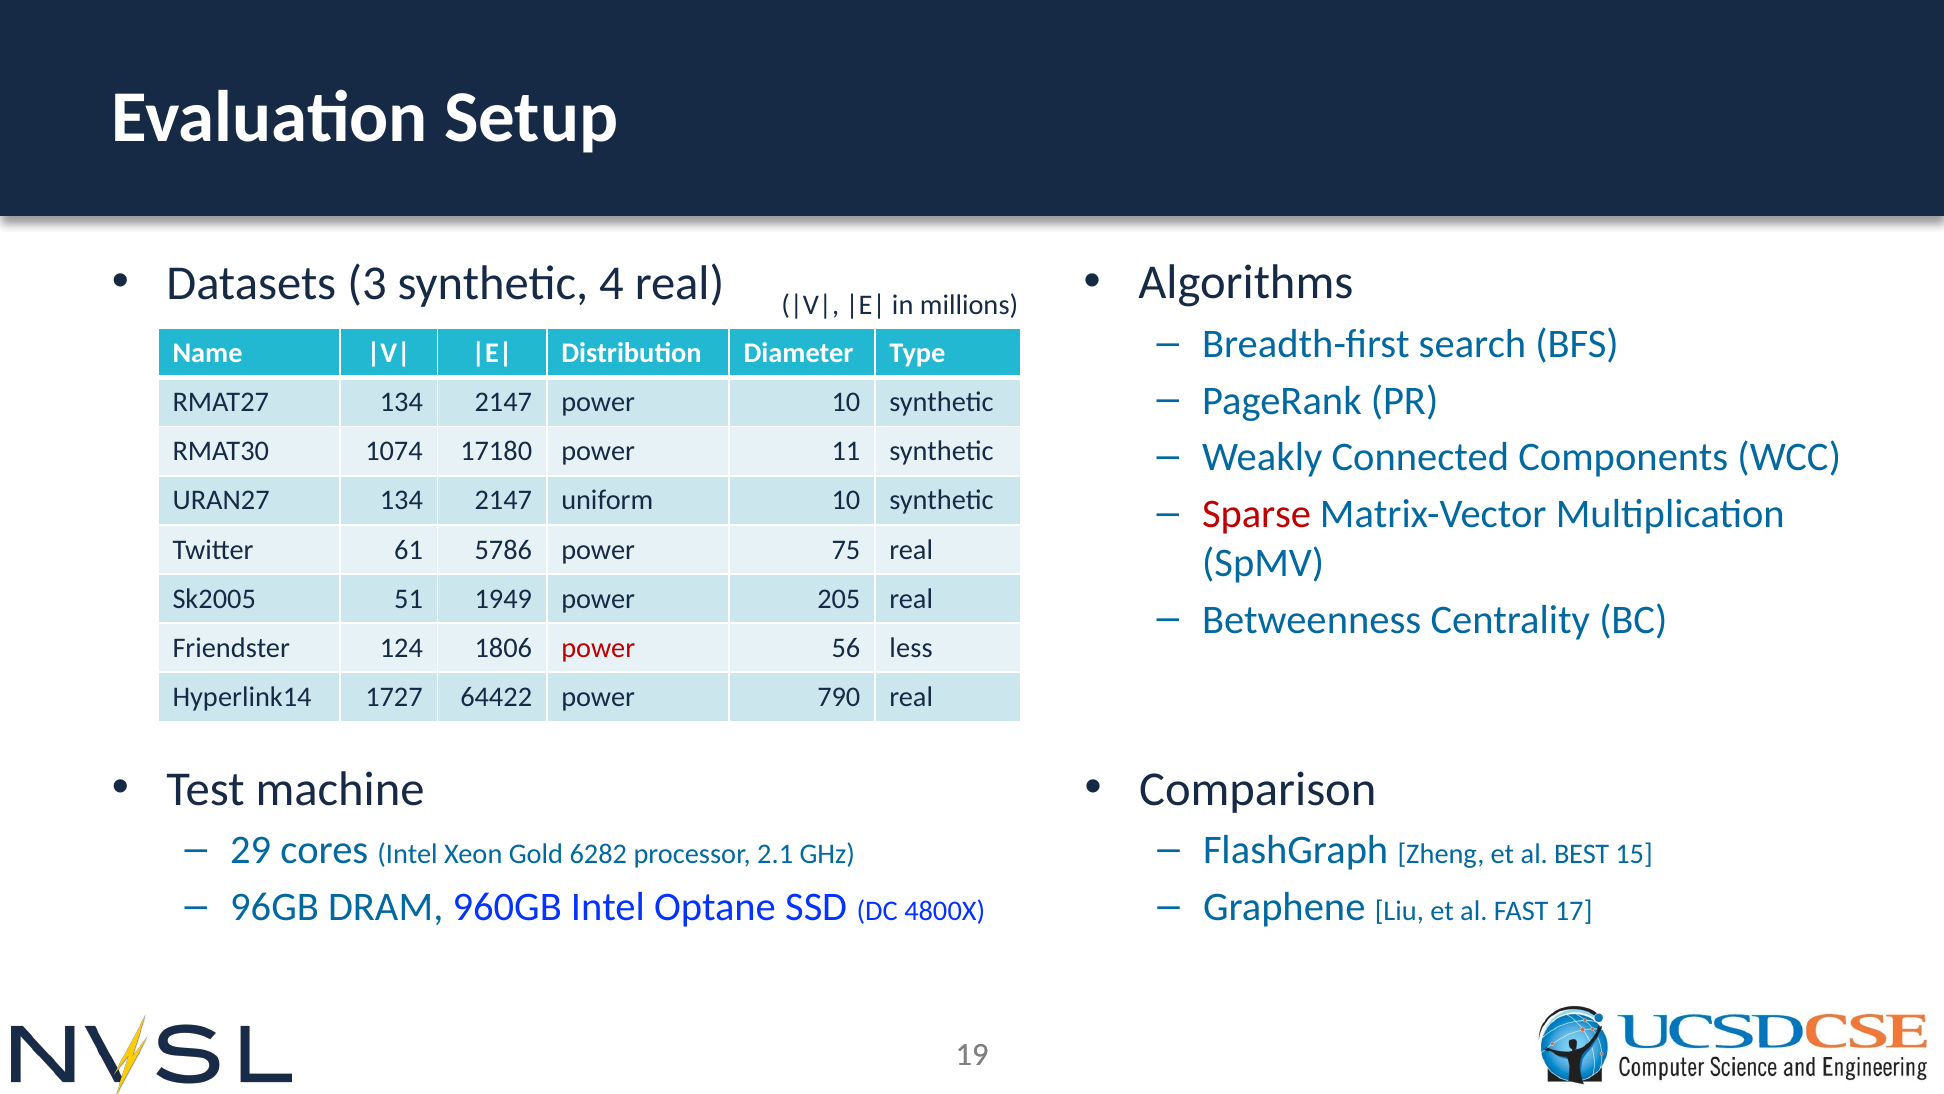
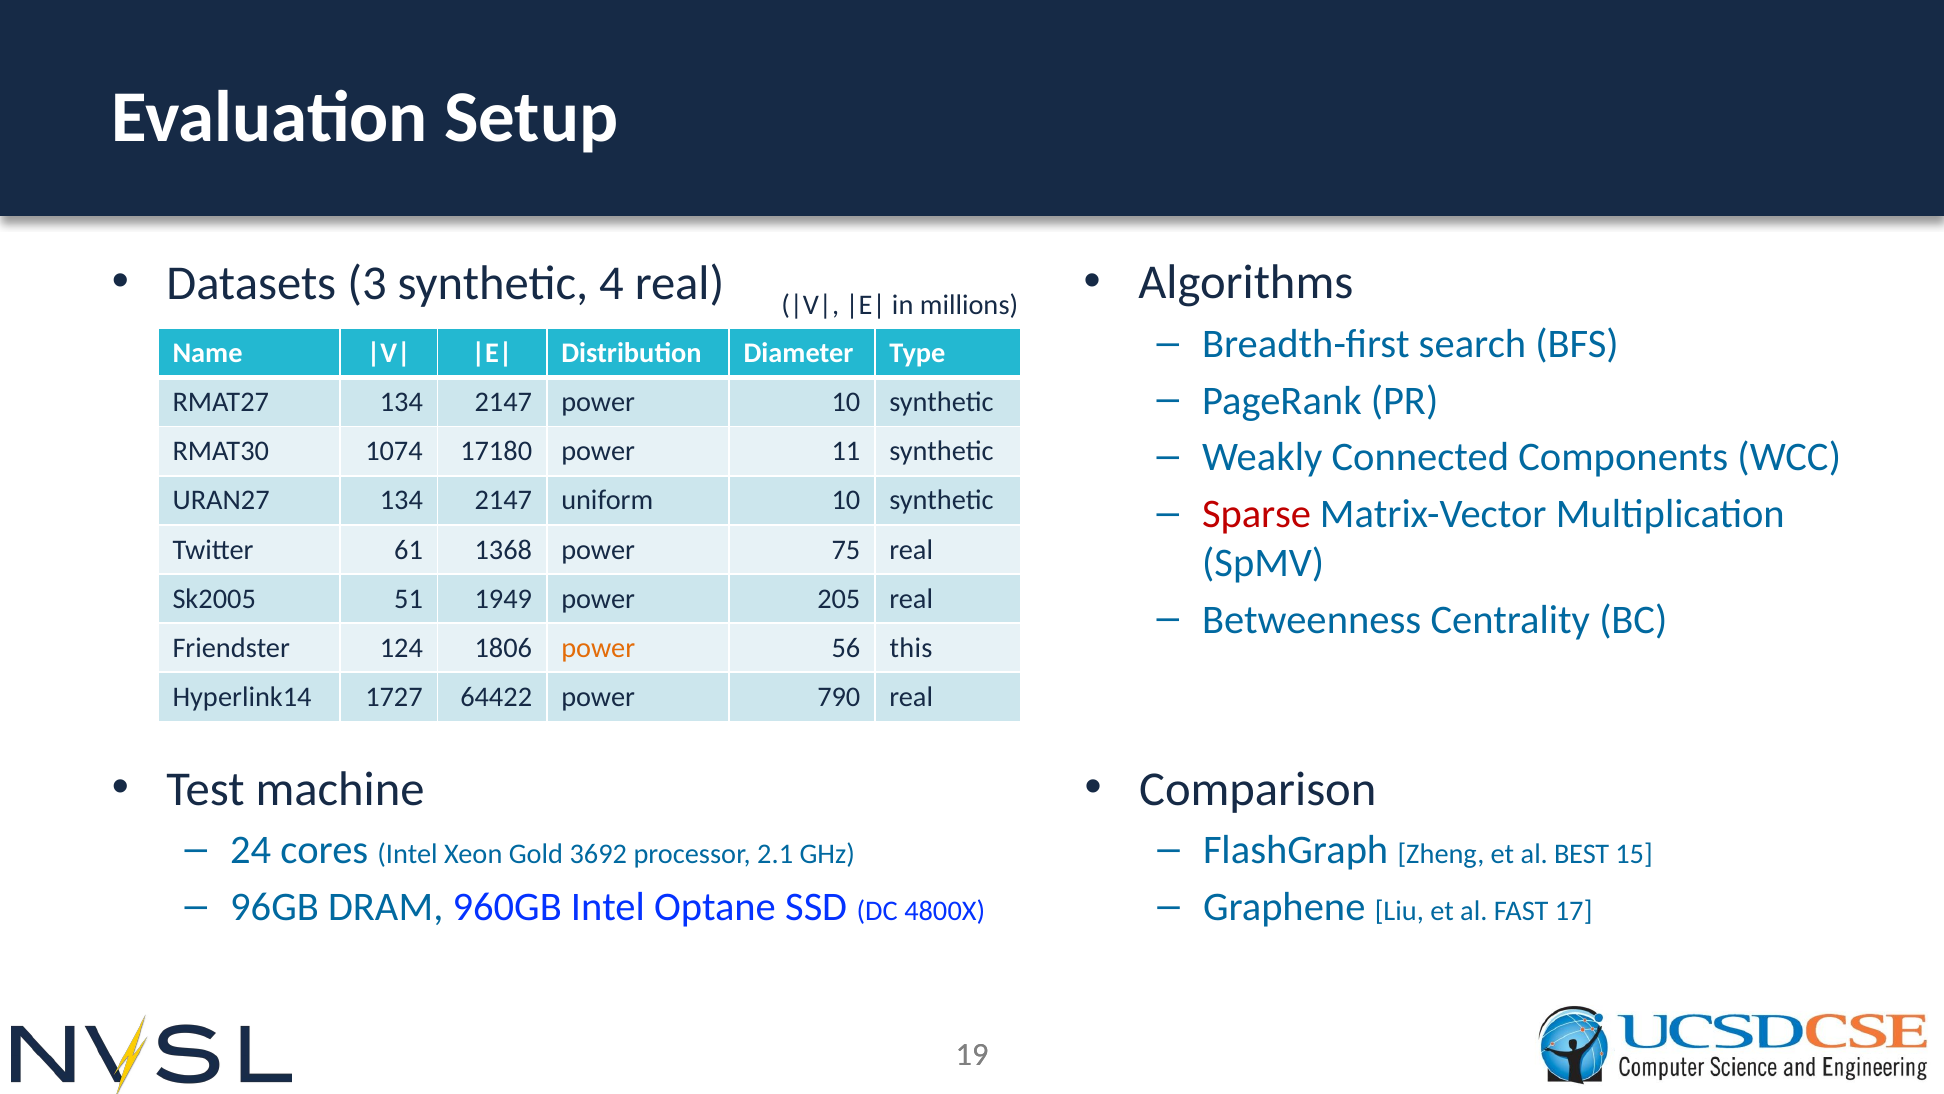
5786: 5786 -> 1368 (503, 549)
power colour: red -> orange (598, 648)
less: less -> this (911, 648)
29: 29 -> 24 (251, 850)
6282: 6282 -> 3692 (598, 854)
